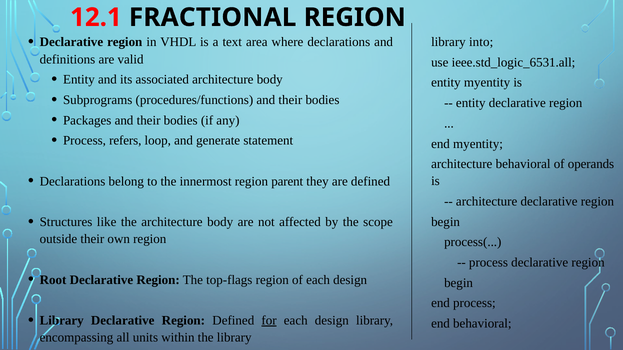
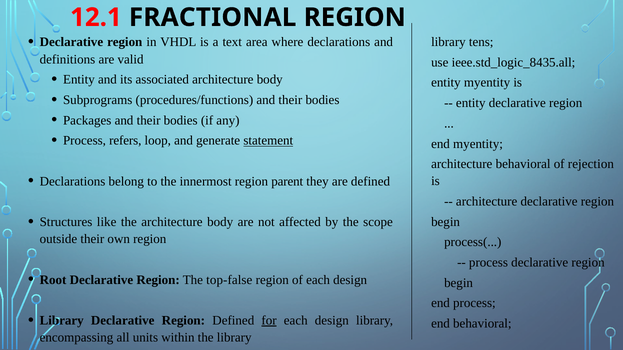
into: into -> tens (481, 42)
ieee.std_logic_6531.all: ieee.std_logic_6531.all -> ieee.std_logic_8435.all (514, 62)
statement underline: none -> present (268, 141)
operands: operands -> rejection (591, 164)
top-flags: top-flags -> top-false (229, 280)
